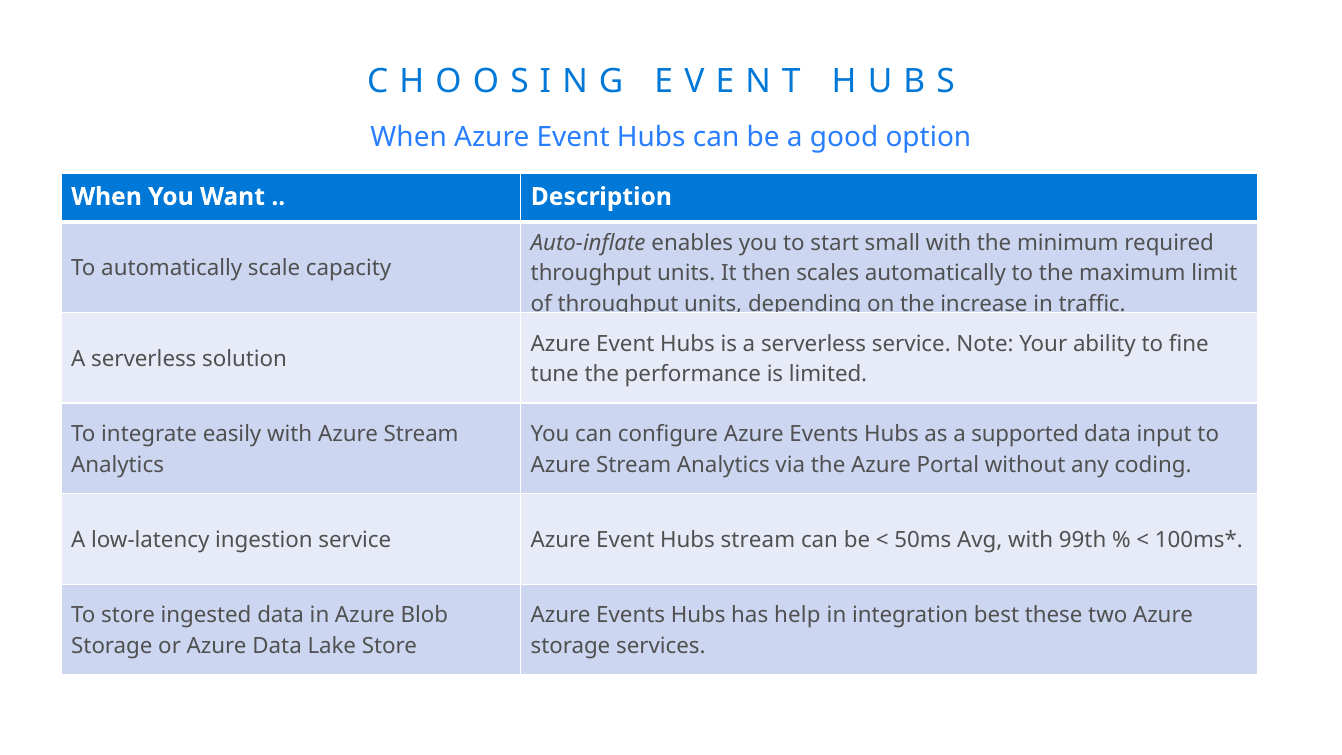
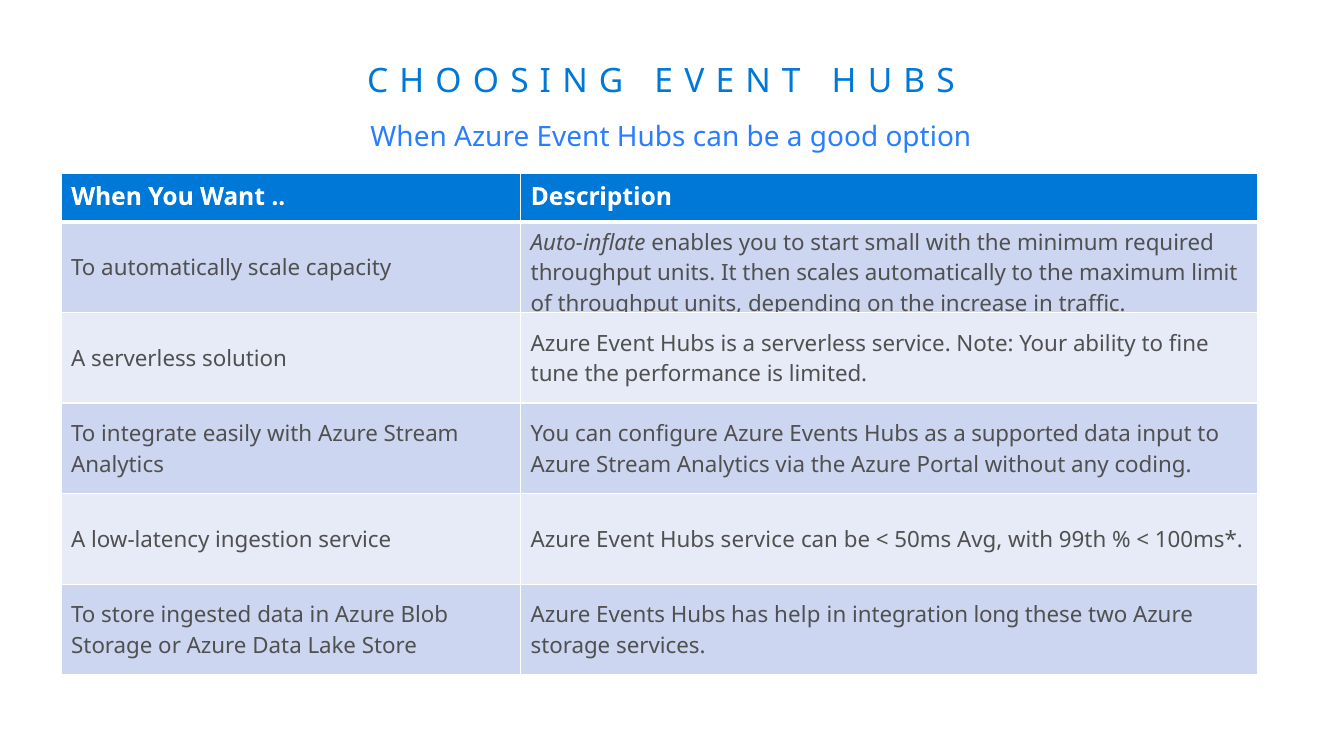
Hubs stream: stream -> service (758, 540)
best: best -> long (997, 615)
